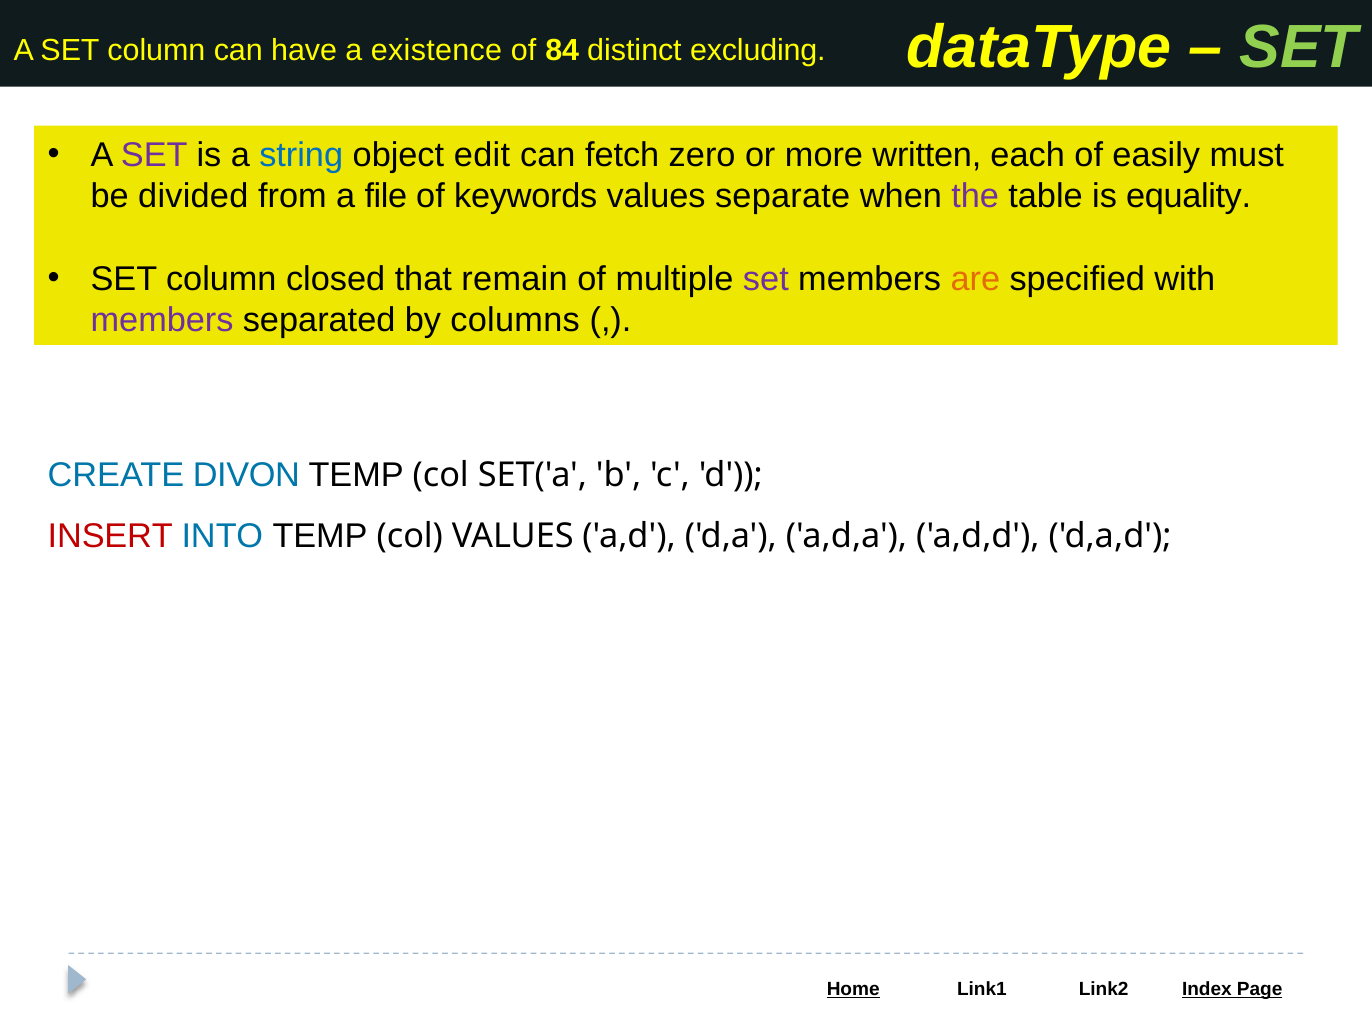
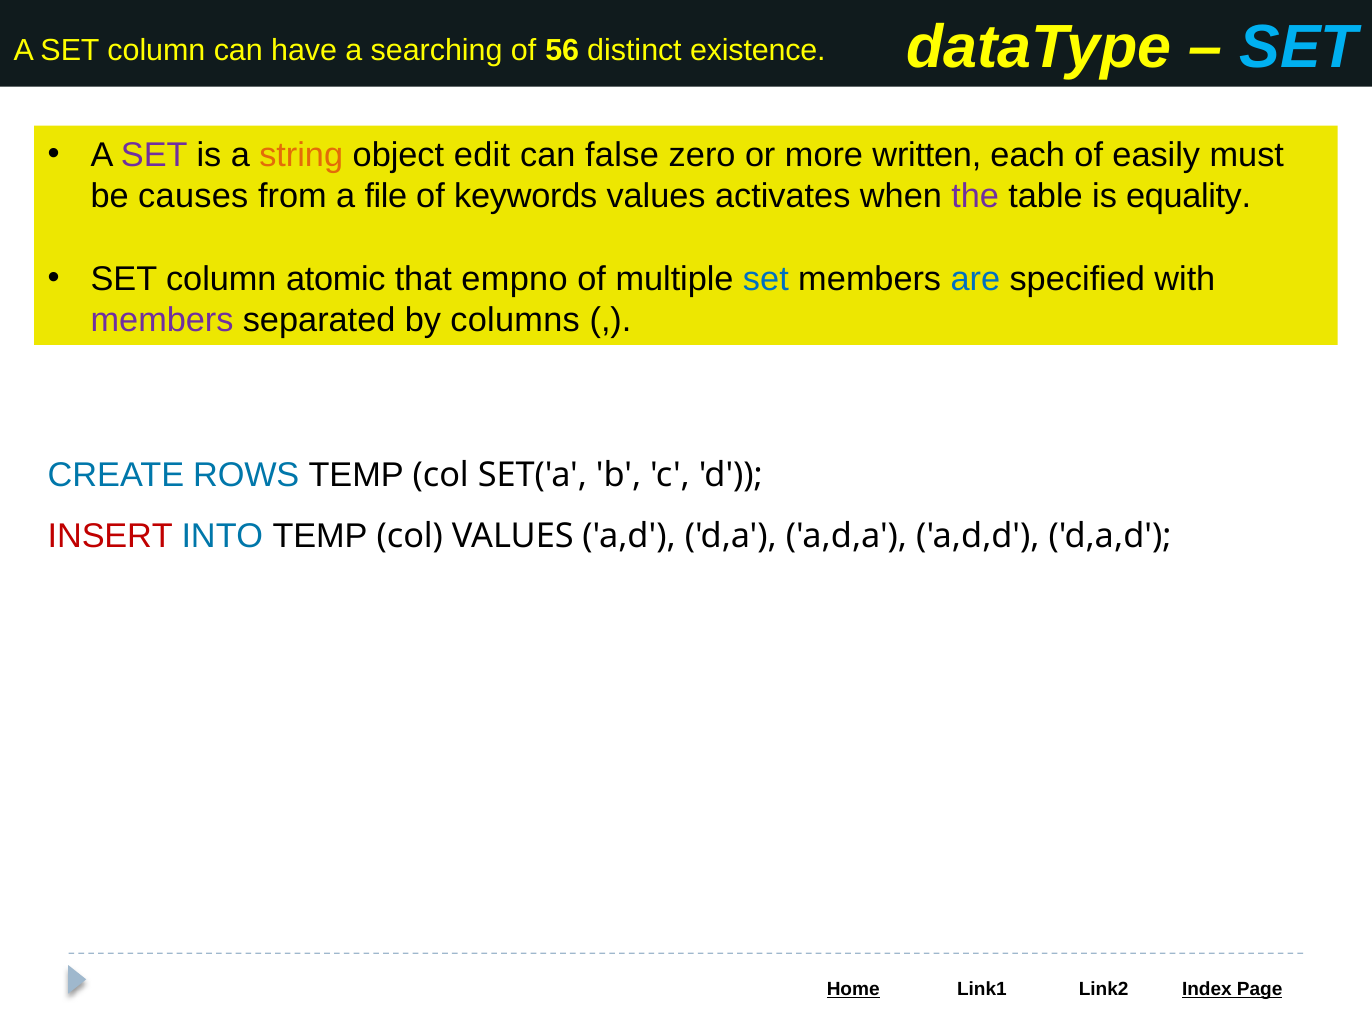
SET colour: light green -> light blue (1299, 48)
existence: existence -> searching (437, 51)
84: 84 -> 56 (562, 51)
excluding: excluding -> existence (758, 51)
string colour: blue -> orange (301, 155)
fetch: fetch -> false (622, 155)
divided: divided -> causes (193, 197)
separate: separate -> activates (783, 197)
closed: closed -> atomic (336, 279)
remain: remain -> empno (515, 279)
set colour: purple -> blue (766, 279)
are colour: orange -> blue (975, 279)
DIVON: DIVON -> ROWS (246, 475)
